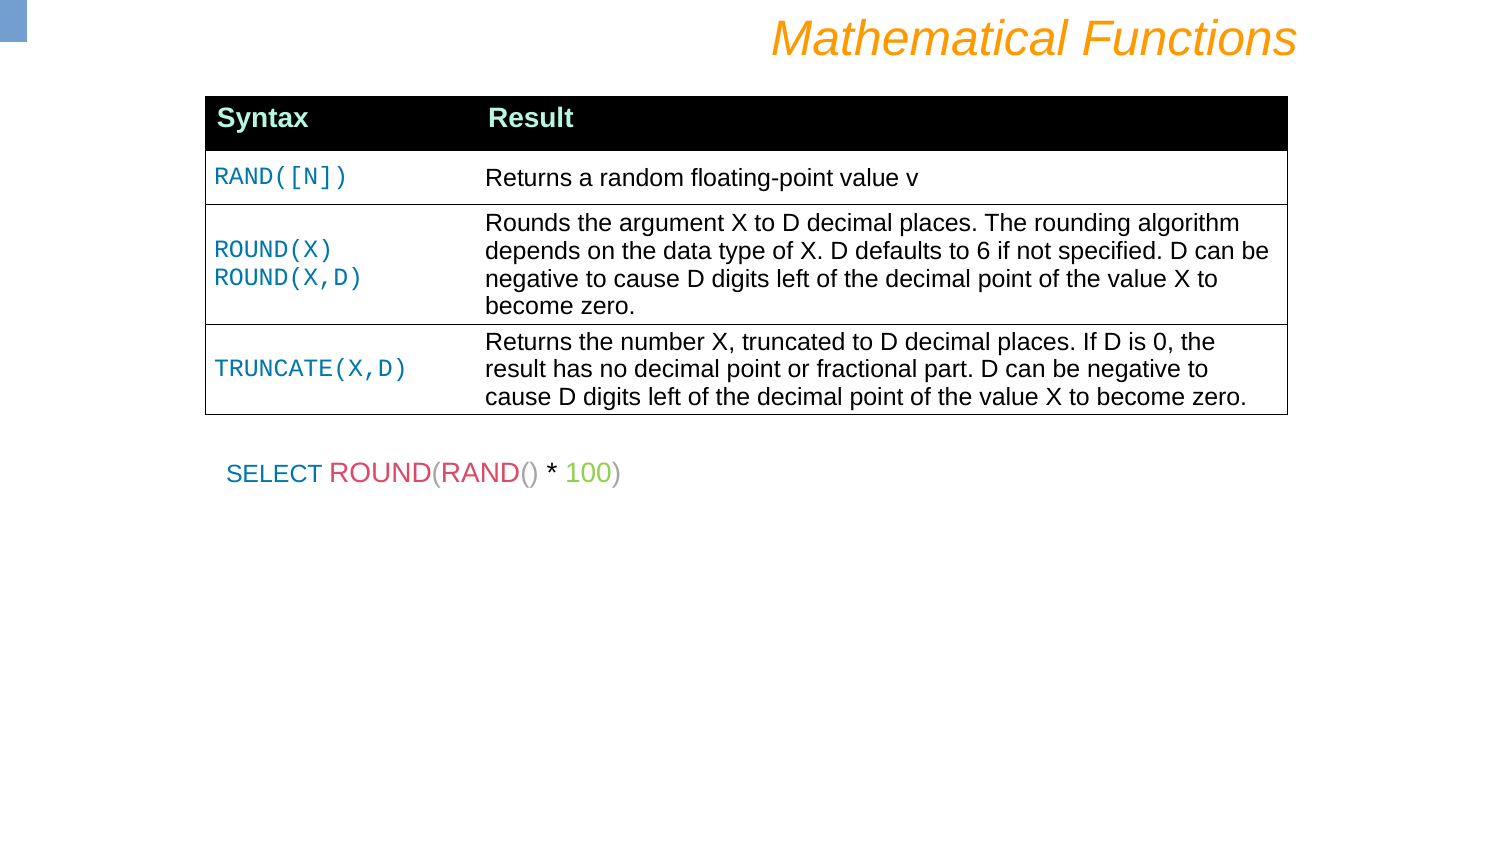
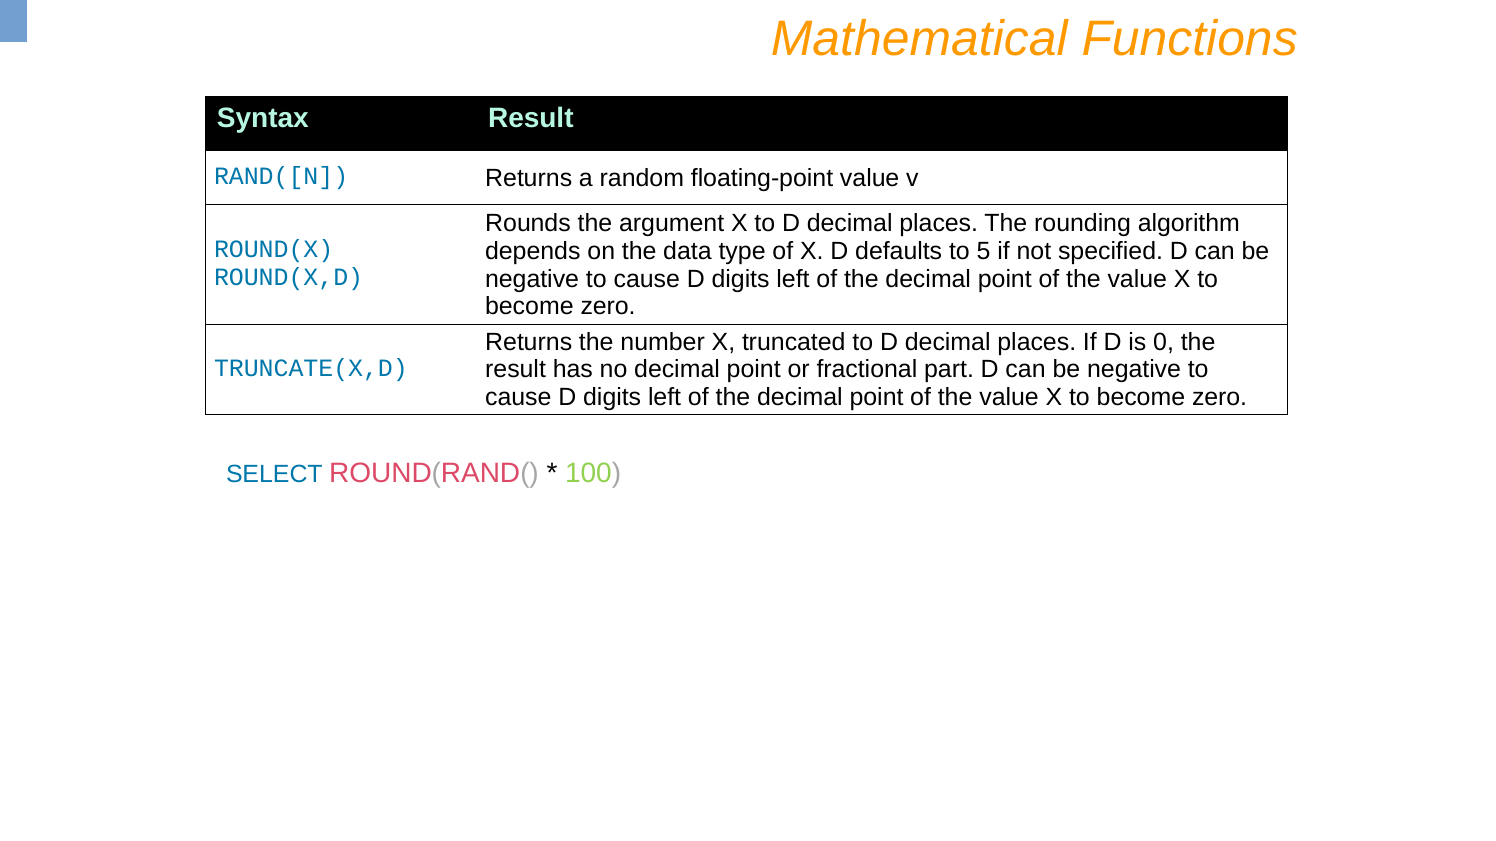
6: 6 -> 5 (984, 251)
